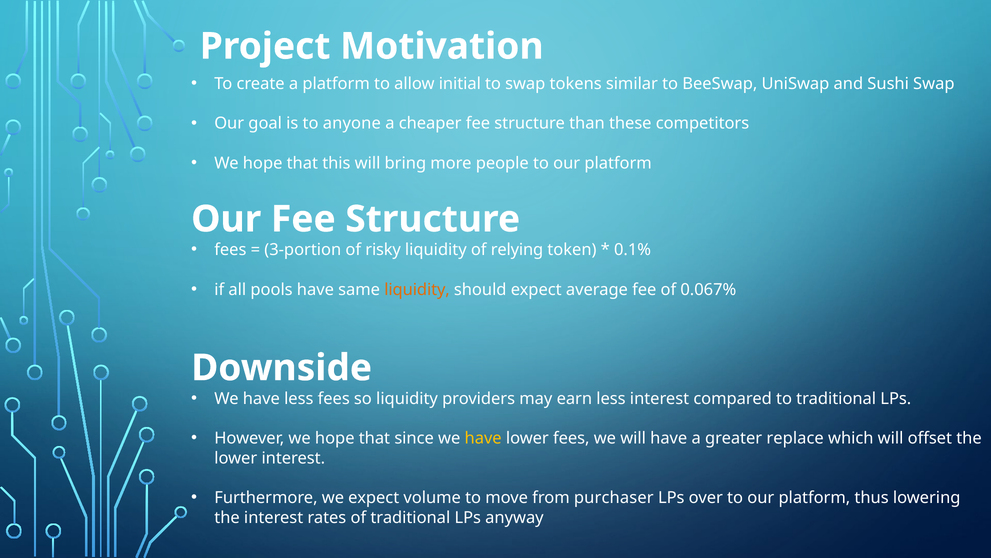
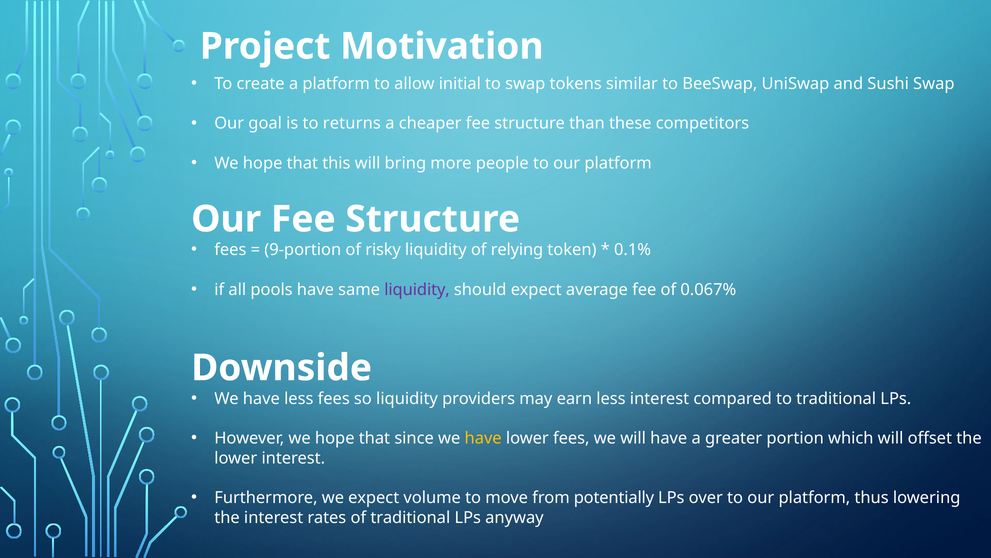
anyone: anyone -> returns (352, 123)
3-portion: 3-portion -> 9-portion (303, 250)
liquidity colour: orange -> purple (417, 289)
replace: replace -> portion (795, 438)
purchaser: purchaser -> potentially (614, 497)
